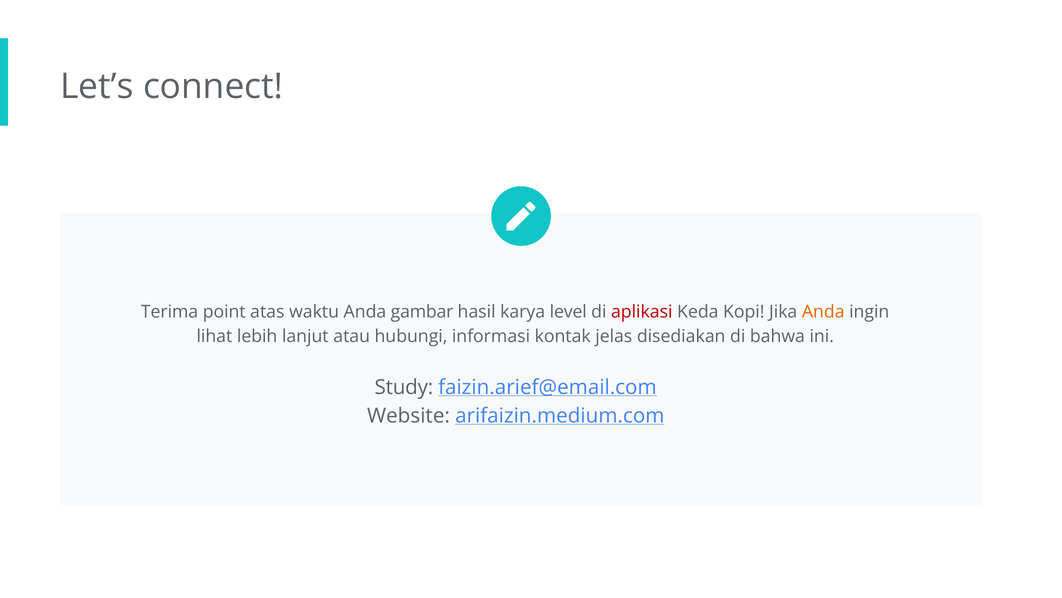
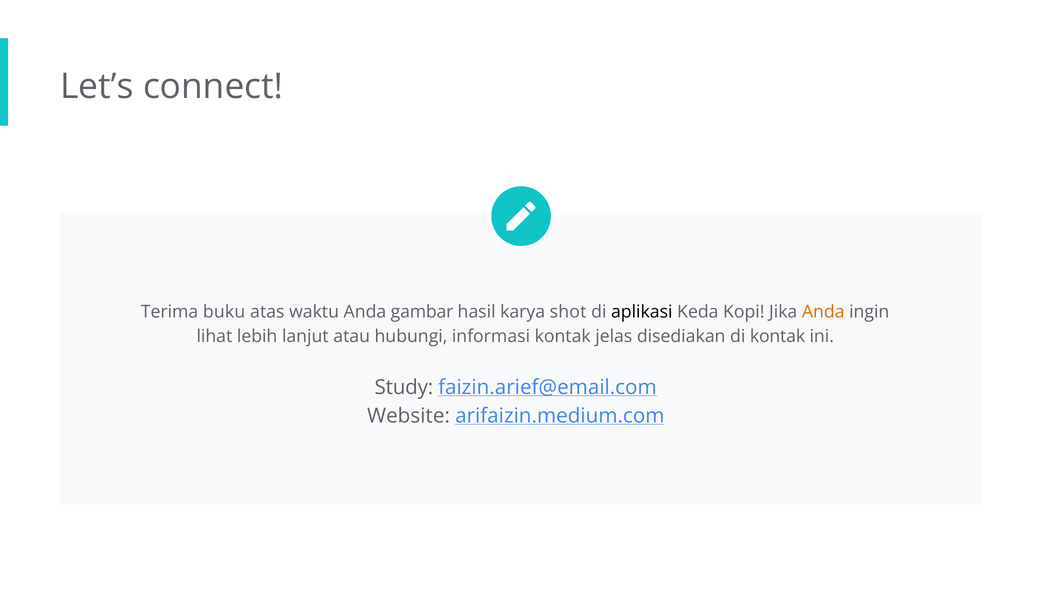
point: point -> buku (224, 312)
level: level -> shot (568, 312)
aplikasi colour: red -> black (642, 312)
di bahwa: bahwa -> kontak (778, 336)
